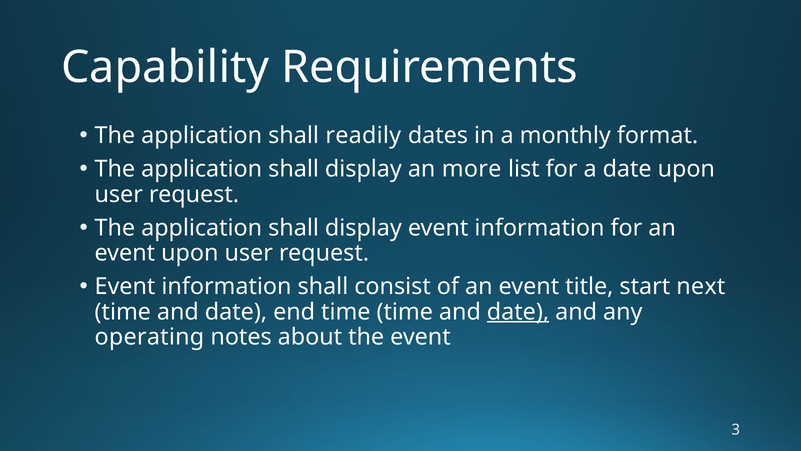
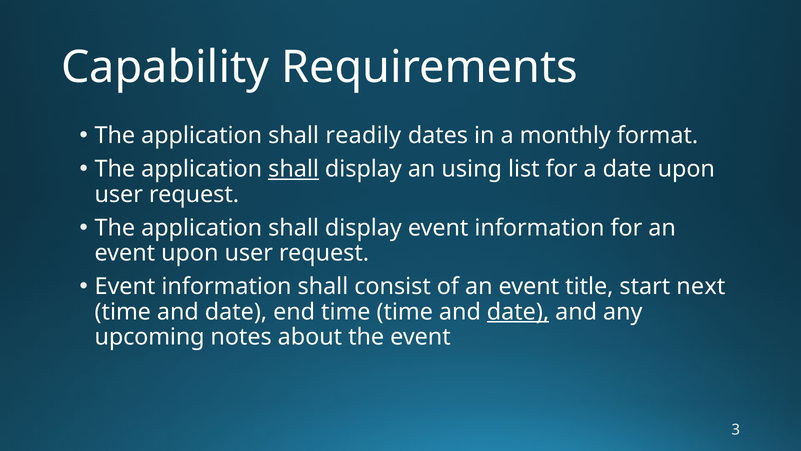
shall underline: none -> present (294, 169)
more: more -> using (472, 169)
operating: operating -> upcoming (150, 337)
